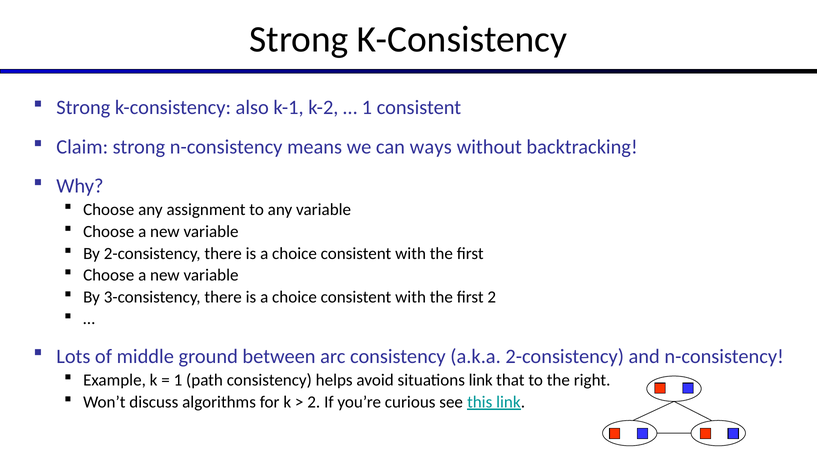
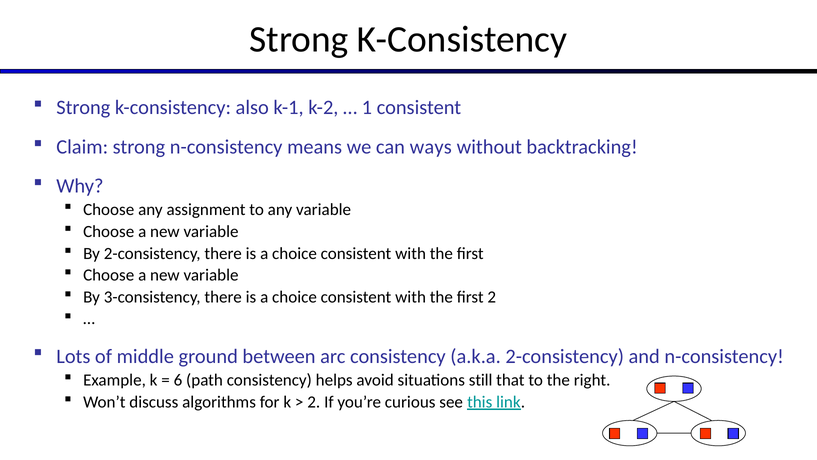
1: 1 -> 6 (178, 380)
situations link: link -> still (481, 380)
